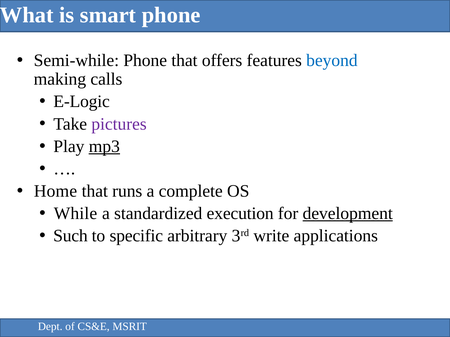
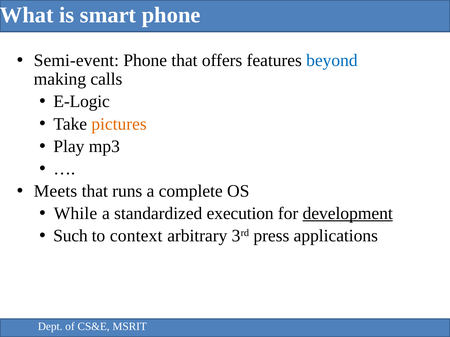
Semi-while: Semi-while -> Semi-event (76, 60)
pictures colour: purple -> orange (119, 124)
mp3 underline: present -> none (104, 146)
Home: Home -> Meets (55, 191)
specific: specific -> context (136, 236)
write: write -> press (271, 236)
